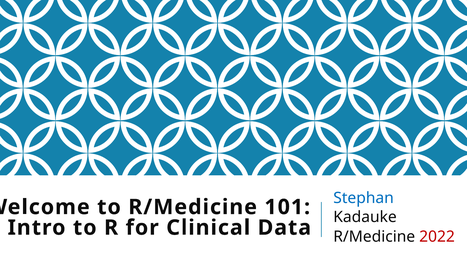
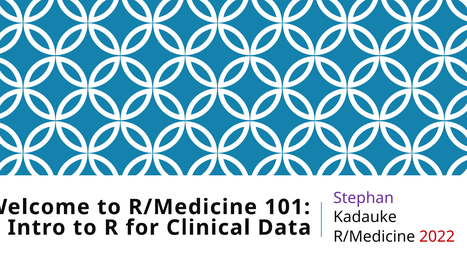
Stephan colour: blue -> purple (364, 198)
